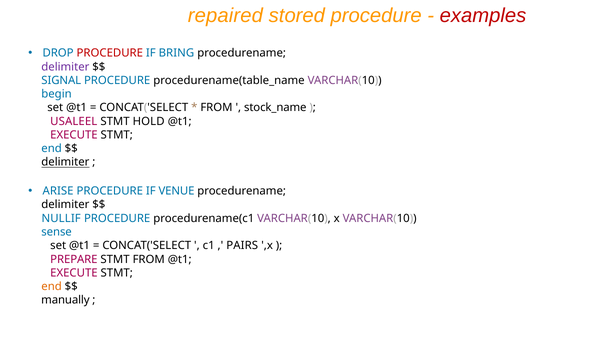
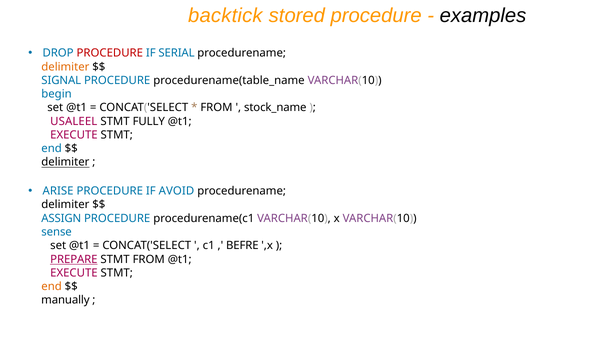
repaired: repaired -> backtick (225, 16)
examples colour: red -> black (483, 16)
BRING: BRING -> SERIAL (177, 53)
delimiter colour: purple -> orange (65, 67)
HOLD: HOLD -> FULLY (149, 121)
VENUE: VENUE -> AVOID (176, 191)
NULLIF: NULLIF -> ASSIGN (61, 219)
PAIRS: PAIRS -> BEFRE (242, 246)
PREPARE underline: none -> present (74, 260)
